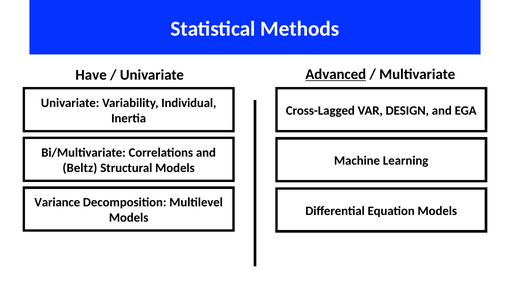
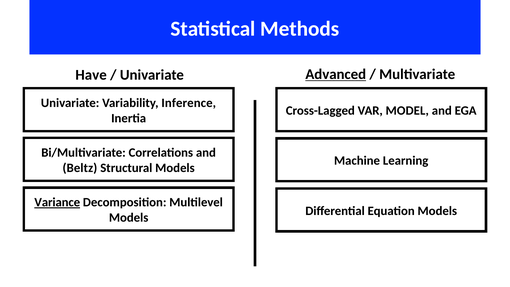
Individual: Individual -> Inference (189, 103)
DESIGN: DESIGN -> MODEL (407, 110)
Variance underline: none -> present (57, 202)
